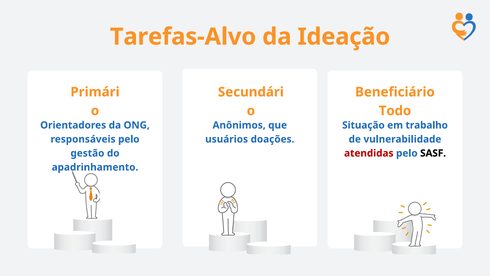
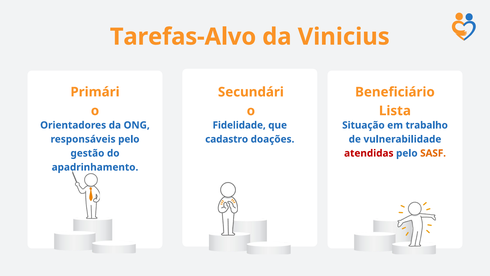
Ideação: Ideação -> Vinicius (344, 37)
Todo: Todo -> Lista (395, 111)
Anônimos: Anônimos -> Fidelidade (239, 125)
usuários: usuários -> cadastro (227, 139)
SASF colour: black -> orange (433, 153)
